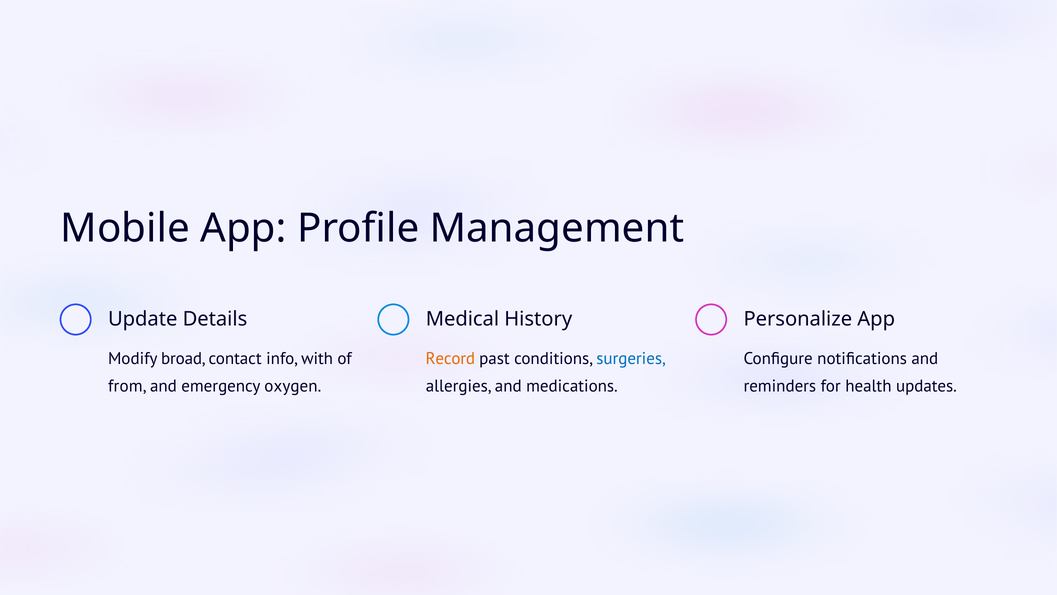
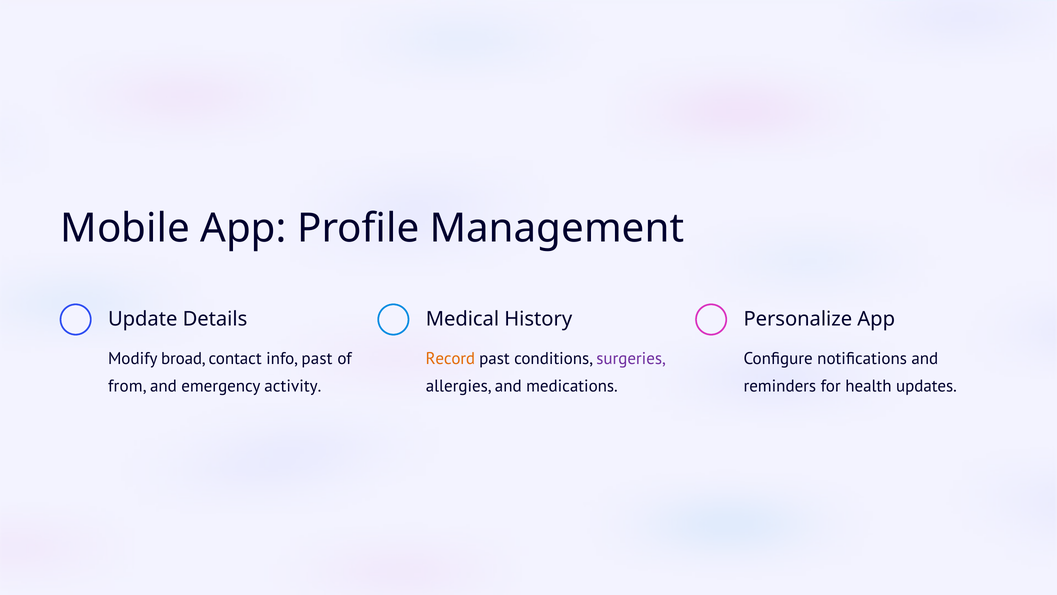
info with: with -> past (317, 358)
surgeries colour: blue -> purple (631, 358)
oxygen: oxygen -> activity (293, 386)
